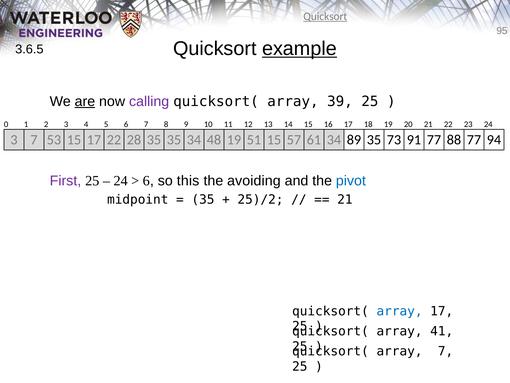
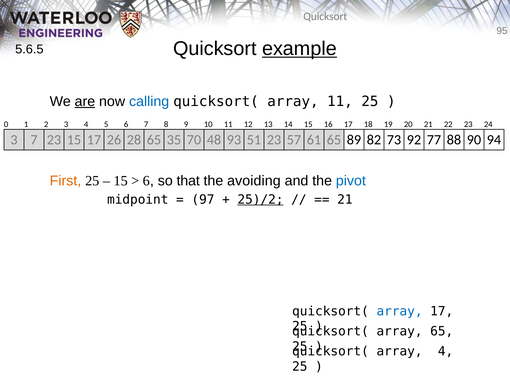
Quicksort underline: present -> none (325, 16)
3.6.5: 3.6.5 -> 5.6.5 (29, 49)
calling colour: purple -> blue (149, 101)
array 39: 39 -> 11 (340, 101)
7 53: 53 -> 23 (54, 140)
17 22: 22 -> 26 (114, 140)
28 35: 35 -> 65 (154, 140)
35 34: 34 -> 70 (194, 140)
48 19: 19 -> 93 (234, 140)
51 15: 15 -> 23 (274, 140)
61 34: 34 -> 65 (334, 140)
89 35: 35 -> 82 (374, 140)
91: 91 -> 92 (414, 140)
88 77: 77 -> 90 (474, 140)
First colour: purple -> orange (65, 181)
24: 24 -> 15 (121, 181)
this: this -> that (188, 181)
35: 35 -> 97 (203, 199)
25)/2 underline: none -> present (260, 199)
array 41: 41 -> 65 (442, 331)
array 7: 7 -> 4 (446, 351)
